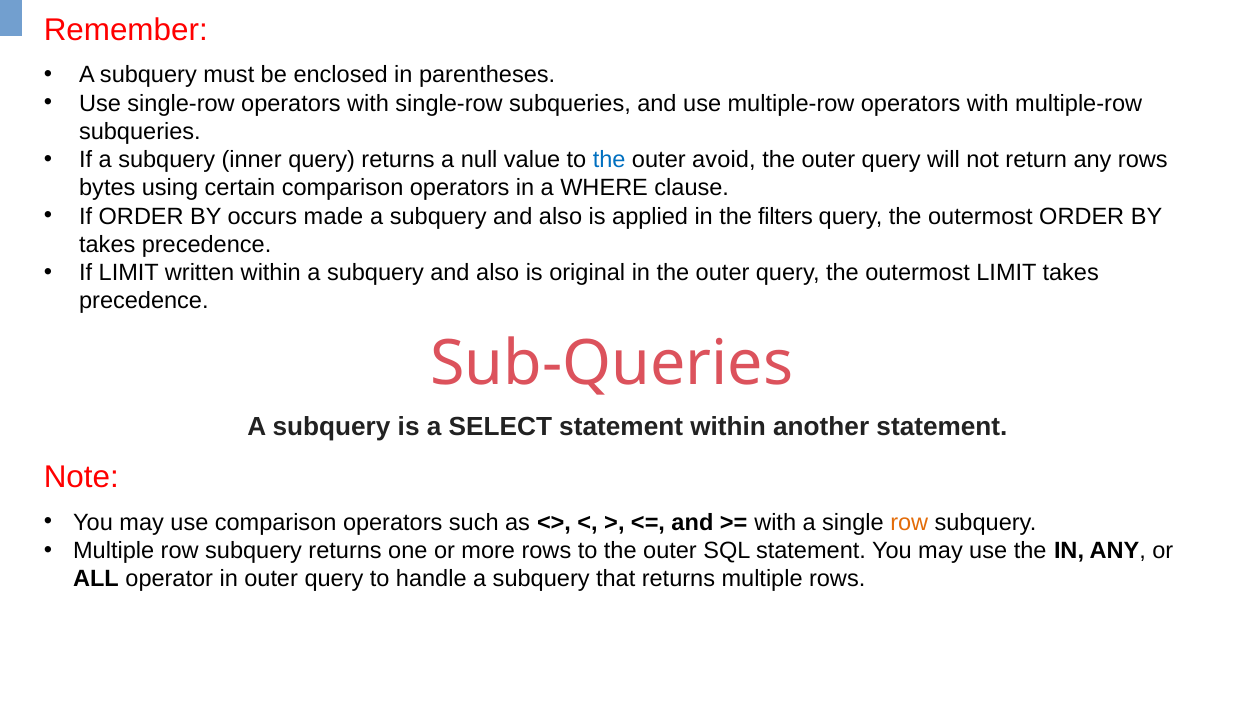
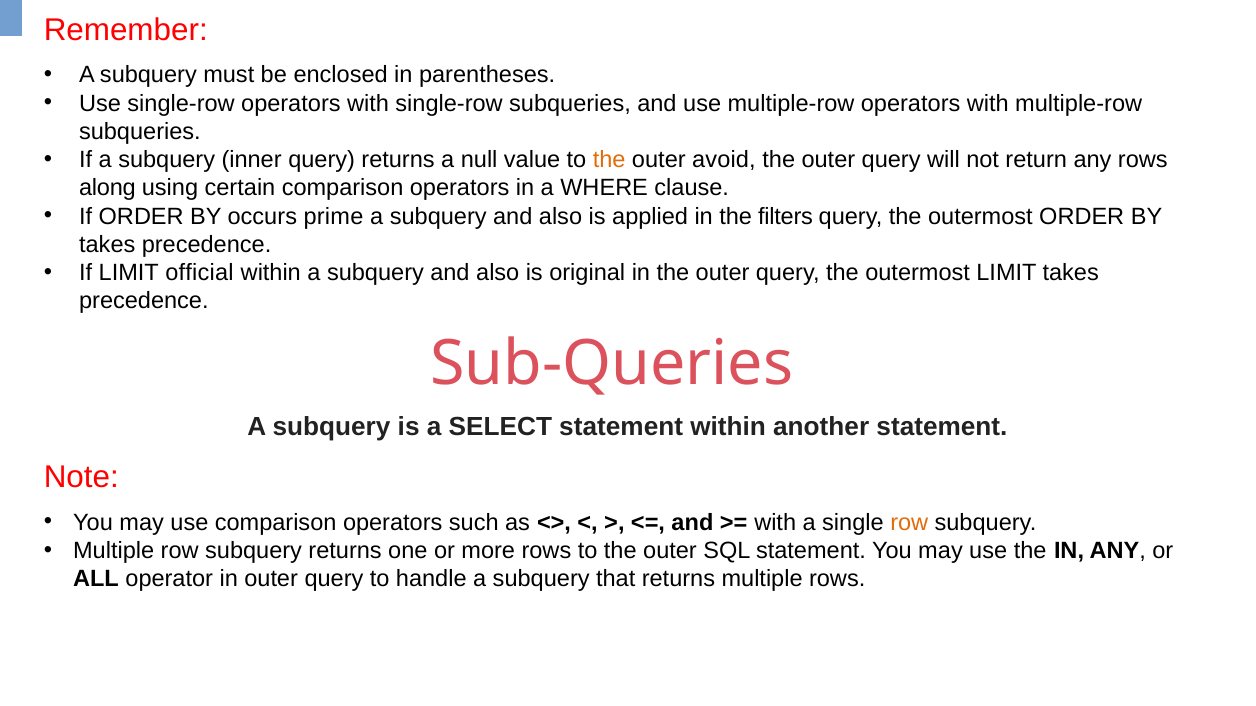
the colour: blue -> orange (609, 160)
bytes: bytes -> along (107, 188)
made: made -> prime (333, 216)
written: written -> official (199, 273)
